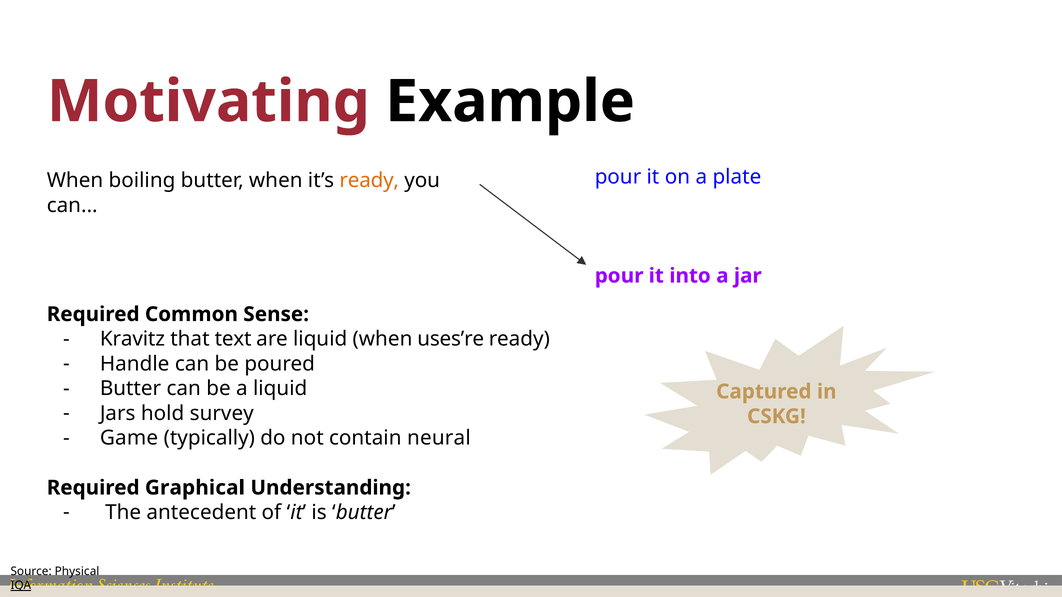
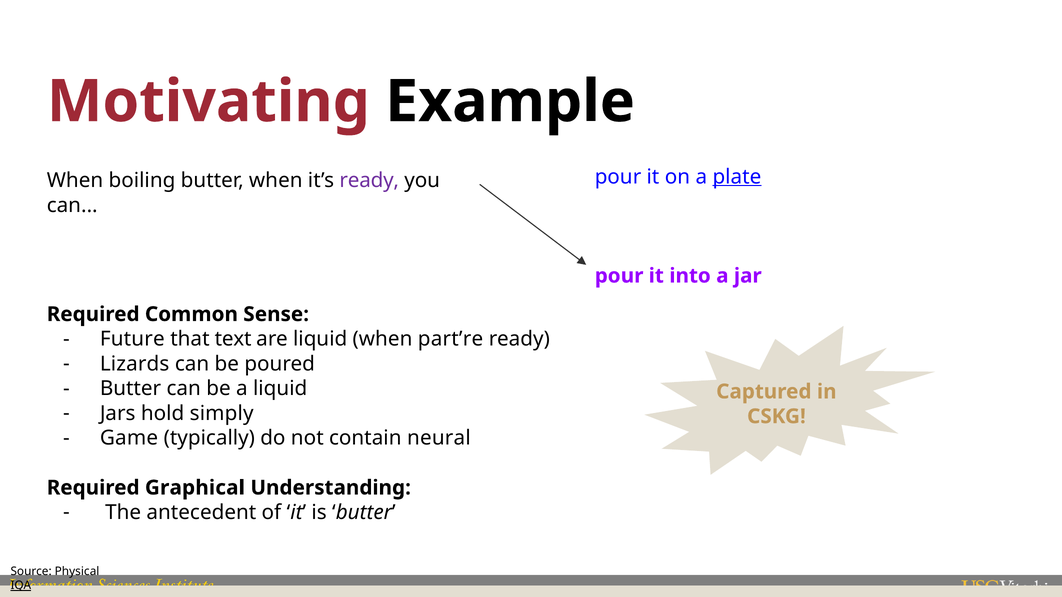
plate underline: none -> present (737, 177)
ready colour: orange -> purple (369, 181)
Kravitz: Kravitz -> Future (132, 339)
uses’re: uses’re -> part’re (451, 339)
Handle: Handle -> Lizards (135, 364)
survey: survey -> simply (222, 414)
